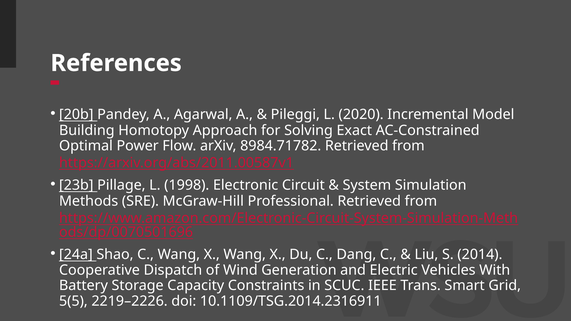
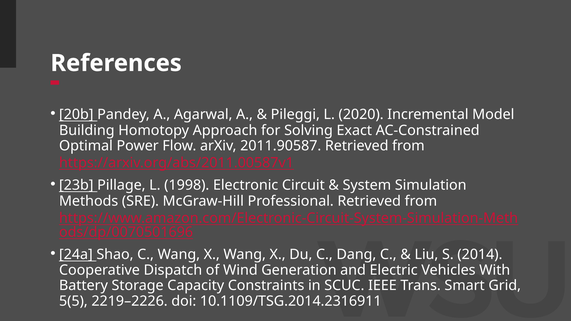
8984.71782: 8984.71782 -> 2011.90587 (281, 146)
